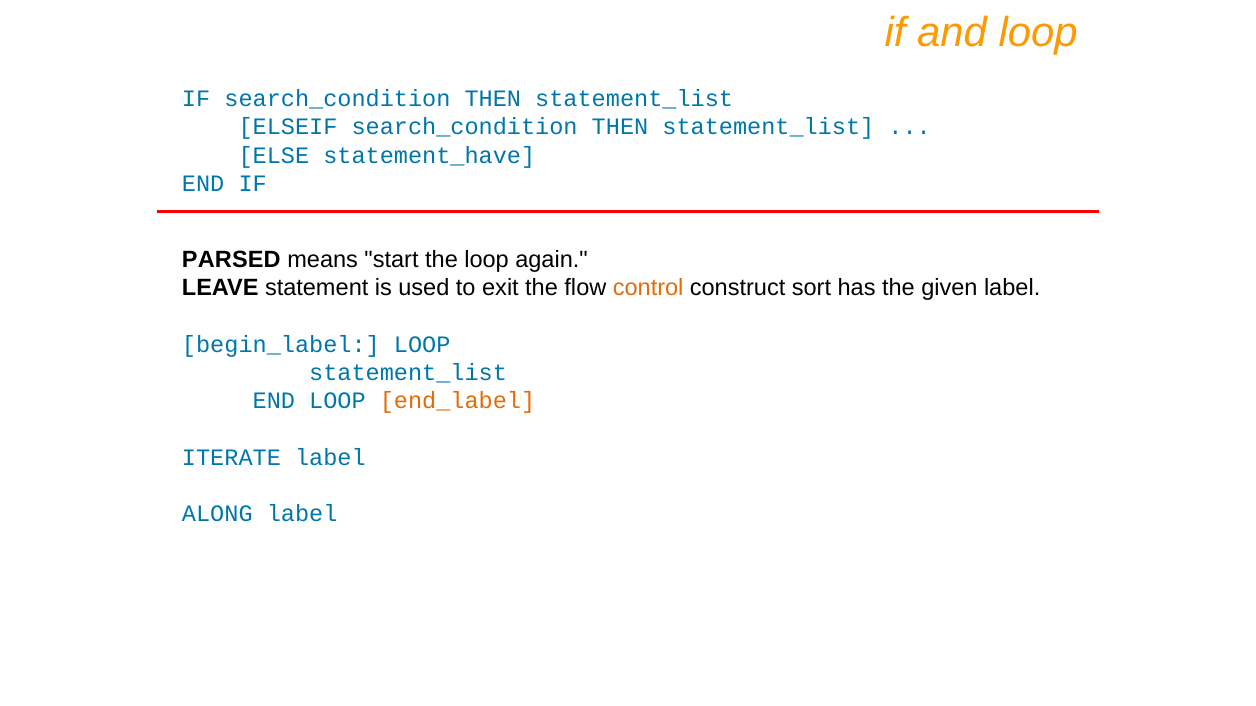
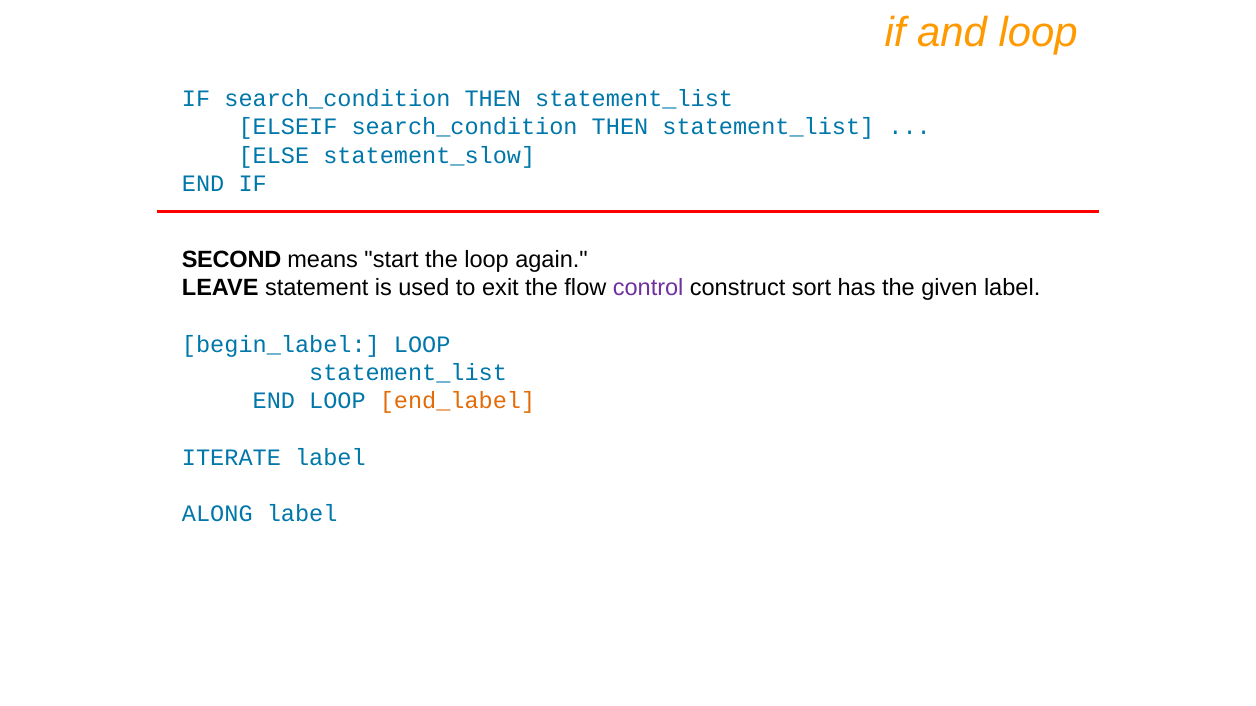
statement_have: statement_have -> statement_slow (429, 155)
PARSED: PARSED -> SECOND (232, 260)
control colour: orange -> purple (648, 288)
